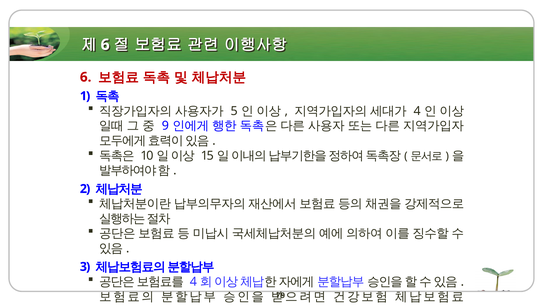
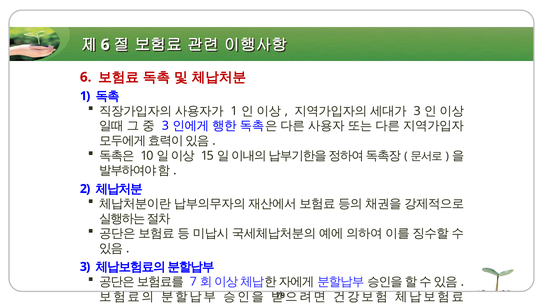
5: 5 -> 1 (234, 111)
4: 4 -> 3 (417, 111)
9: 9 -> 3 (165, 126)
4: 4 -> 7 (193, 282)
